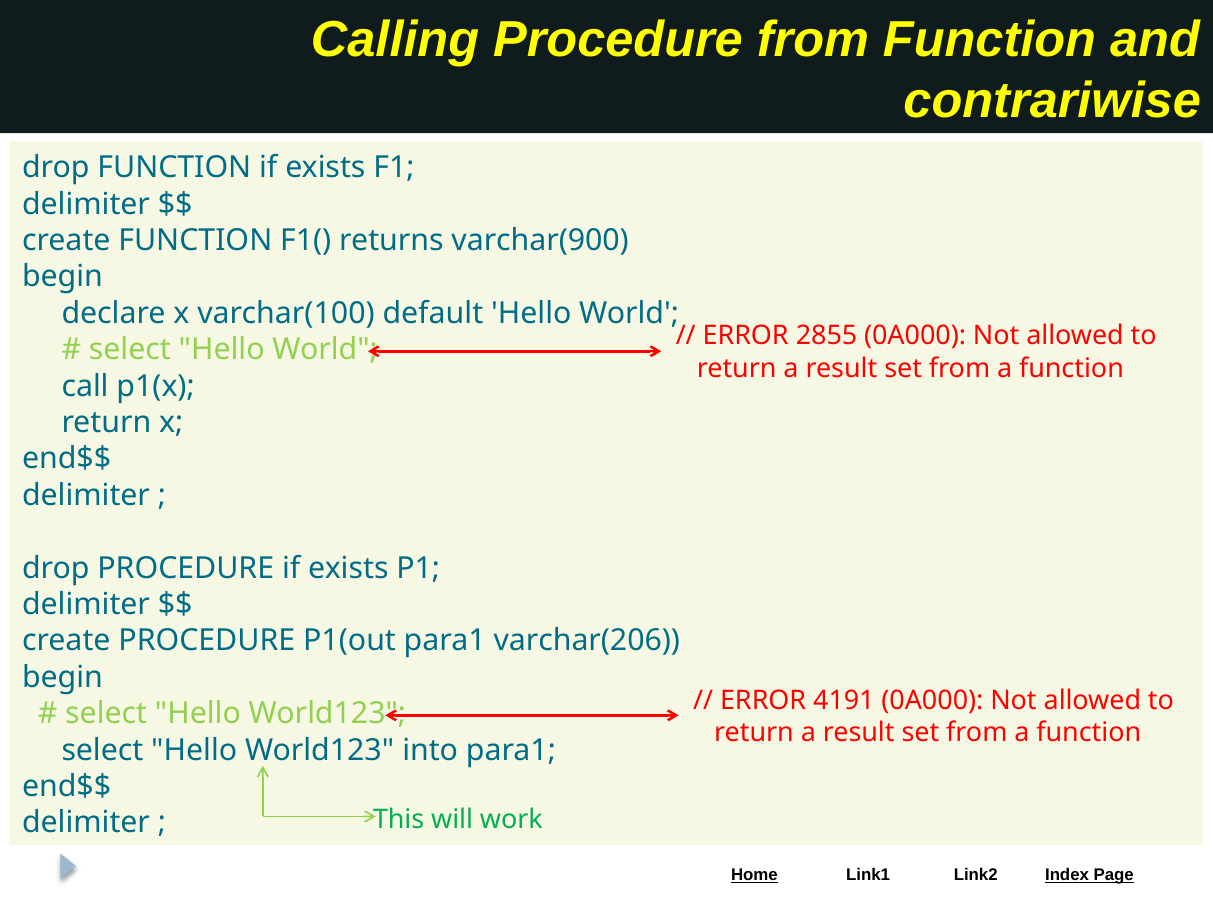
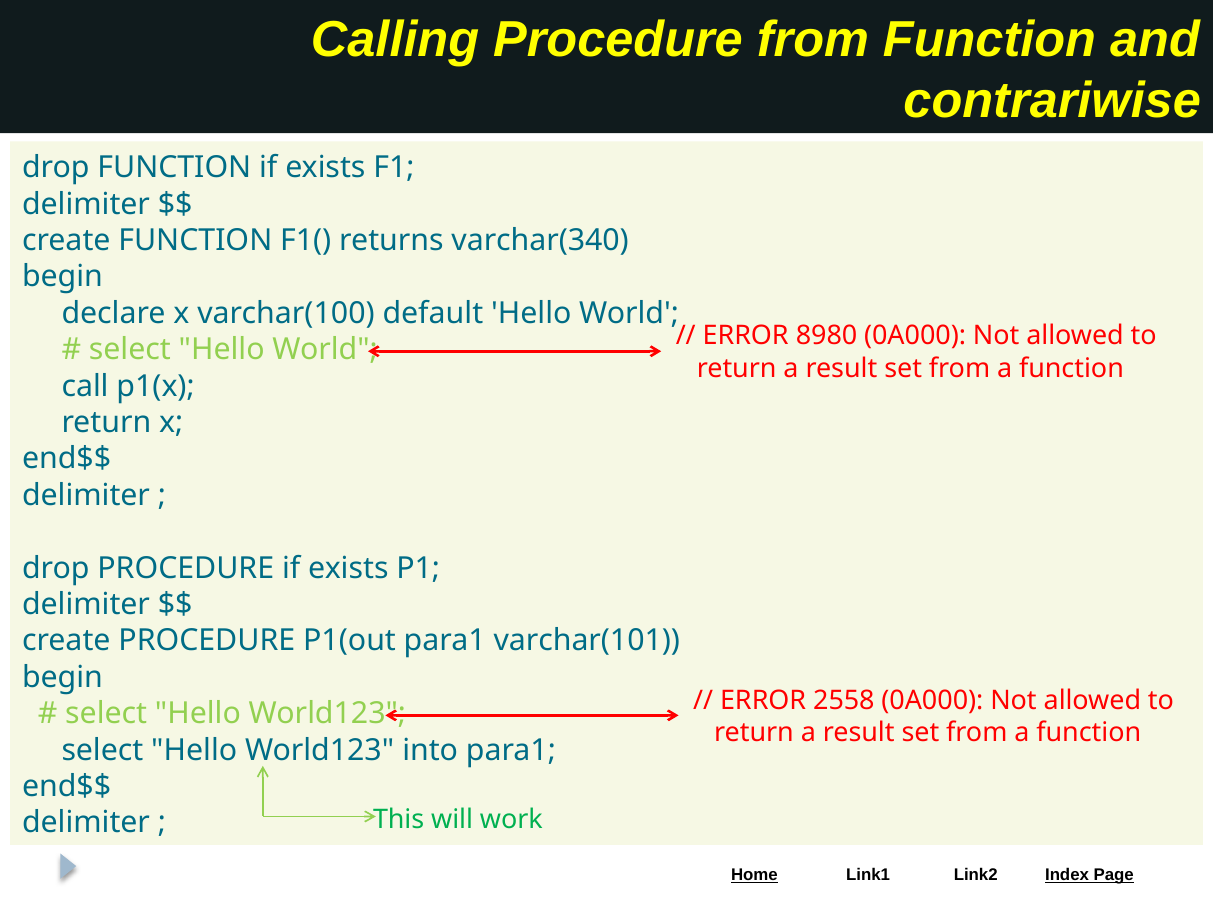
varchar(900: varchar(900 -> varchar(340 (540, 241)
2855: 2855 -> 8980 (827, 336)
varchar(206: varchar(206 -> varchar(101 (587, 641)
4191: 4191 -> 2558 (844, 700)
